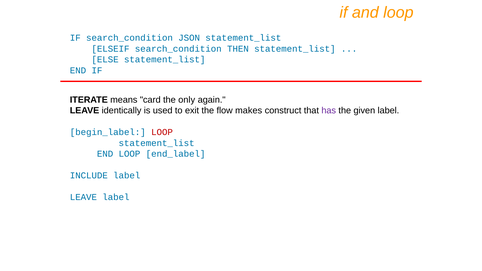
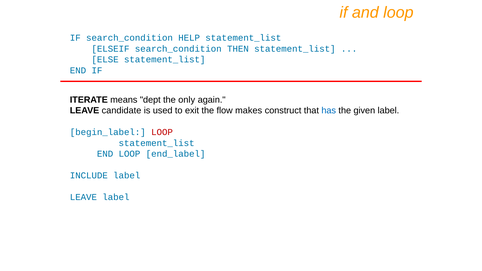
JSON: JSON -> HELP (189, 38)
card: card -> dept (150, 100)
identically: identically -> candidate (122, 111)
has colour: purple -> blue (329, 111)
